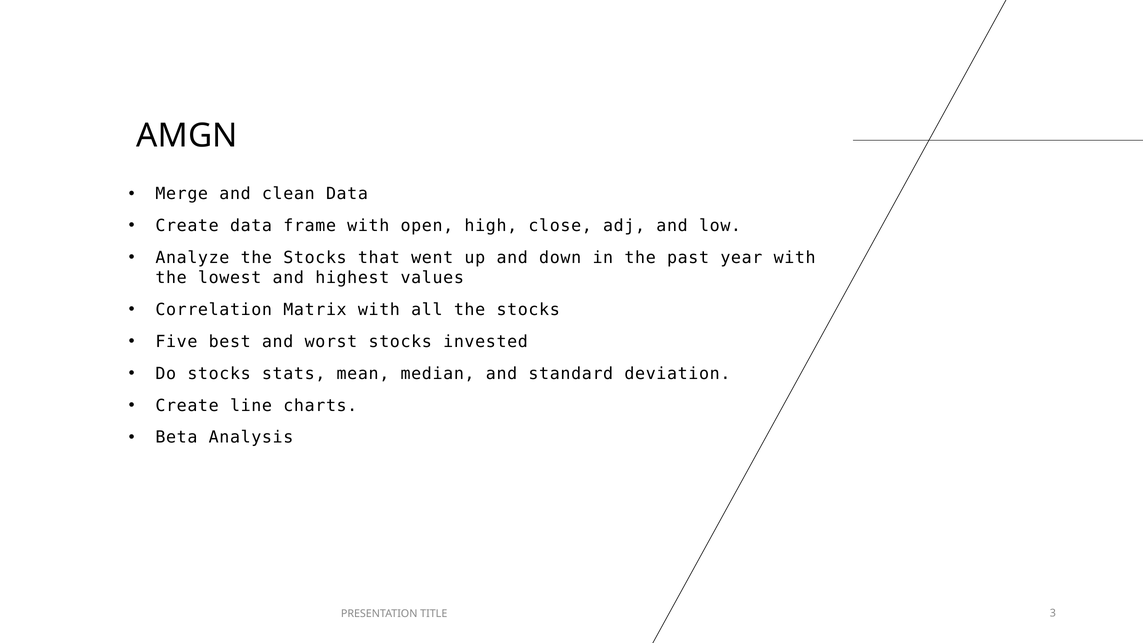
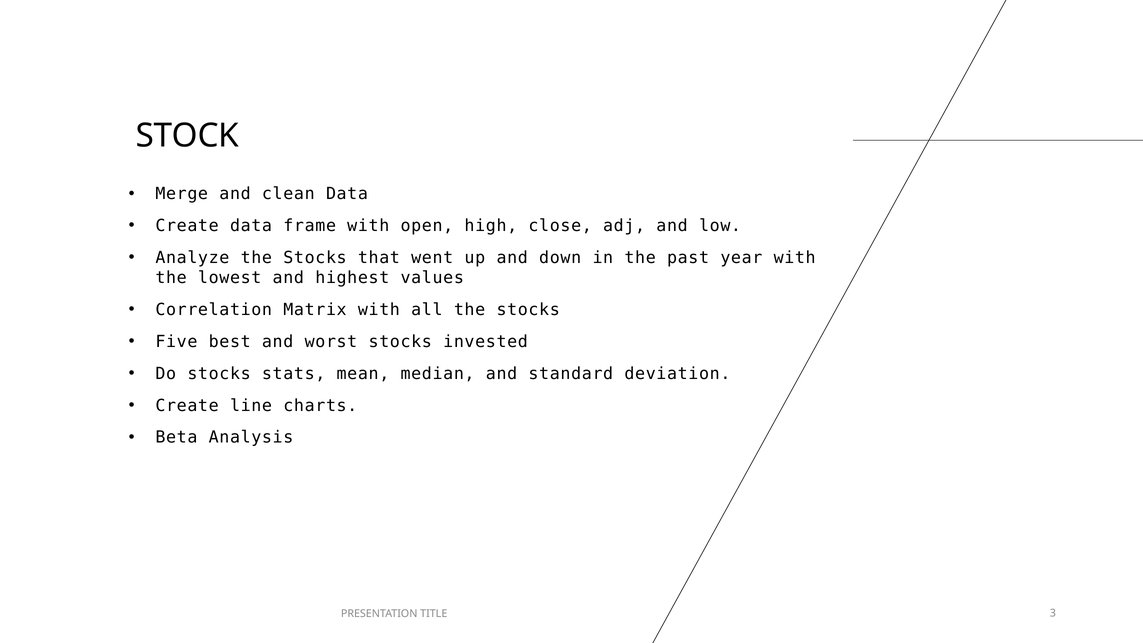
AMGN: AMGN -> STOCK (187, 136)
